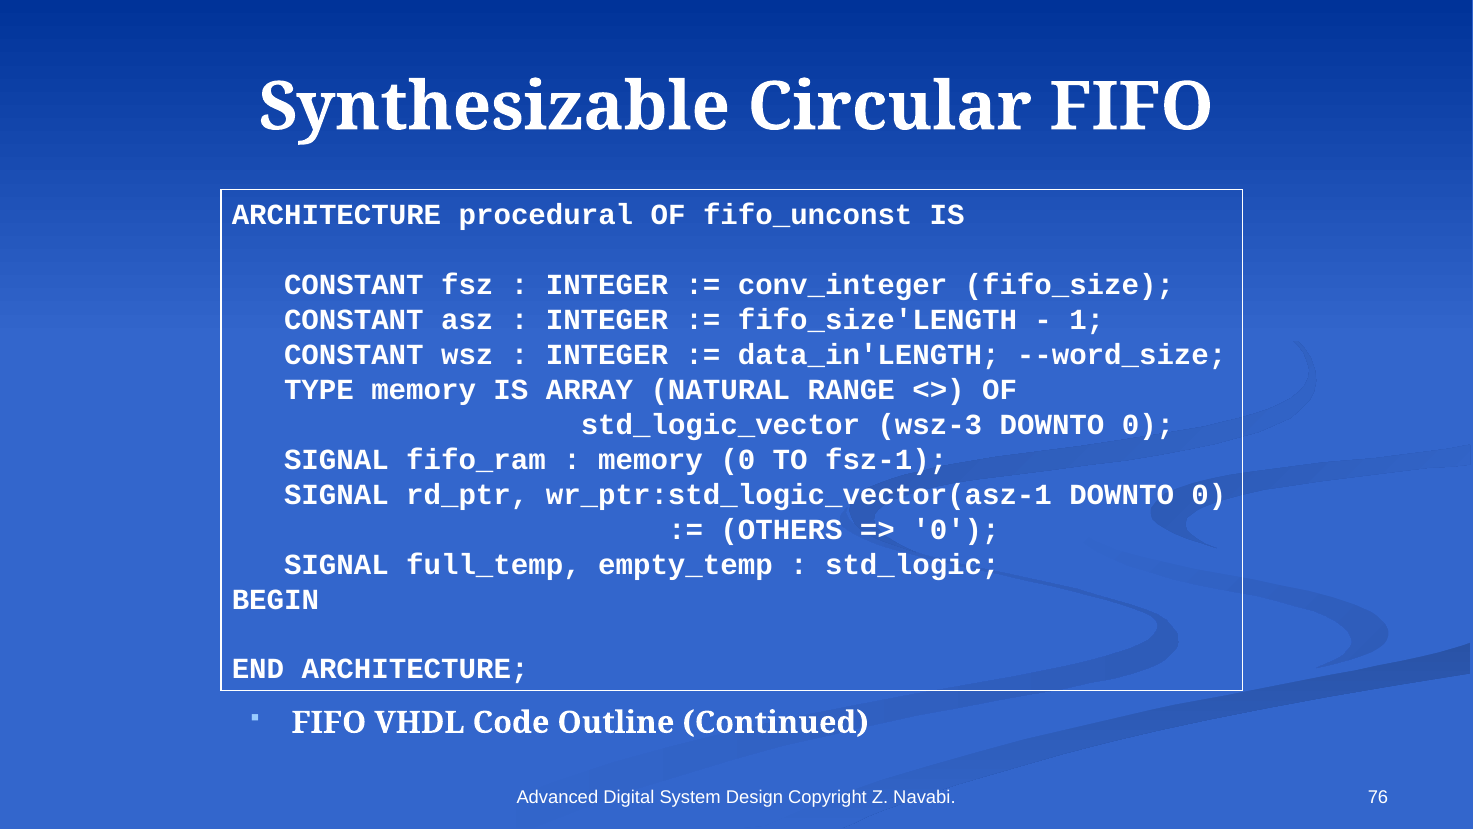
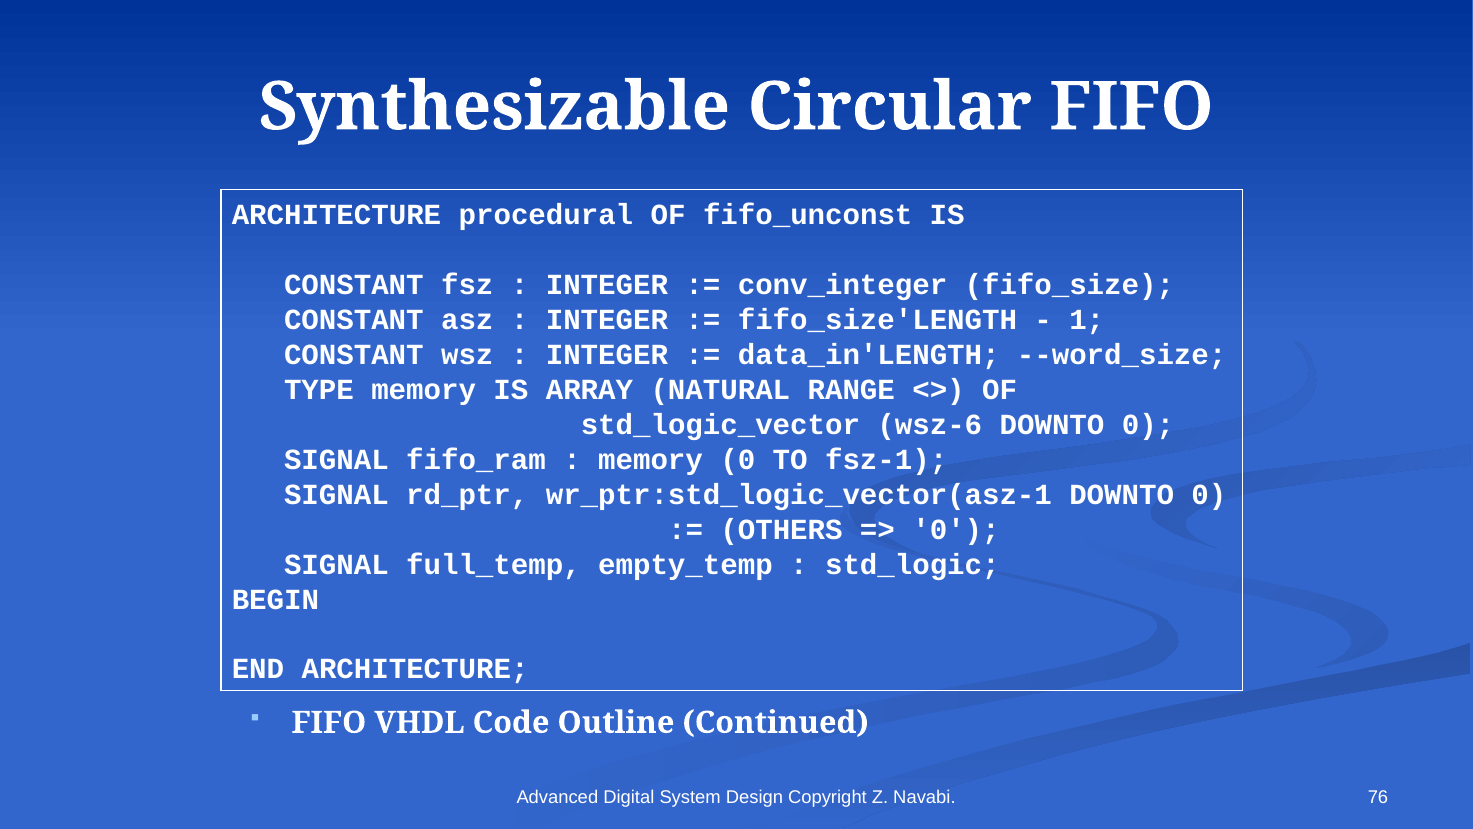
wsz-3: wsz-3 -> wsz-6 (930, 424)
